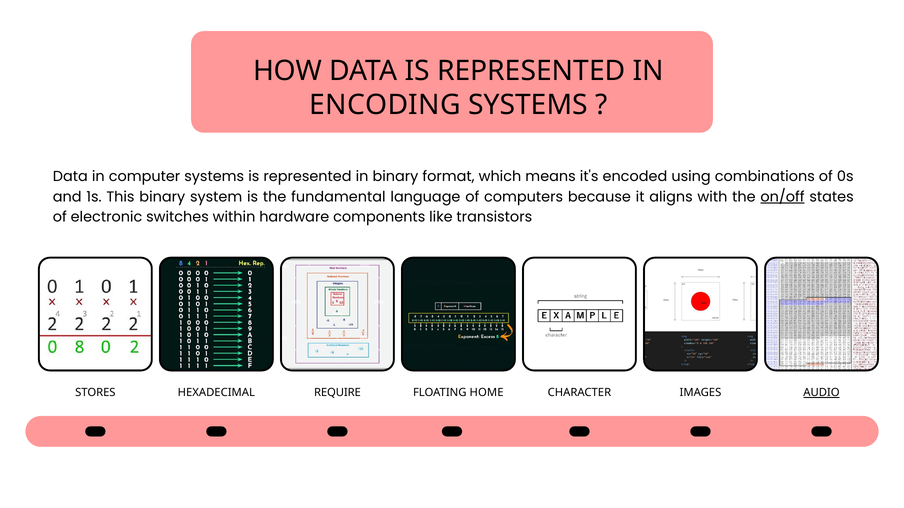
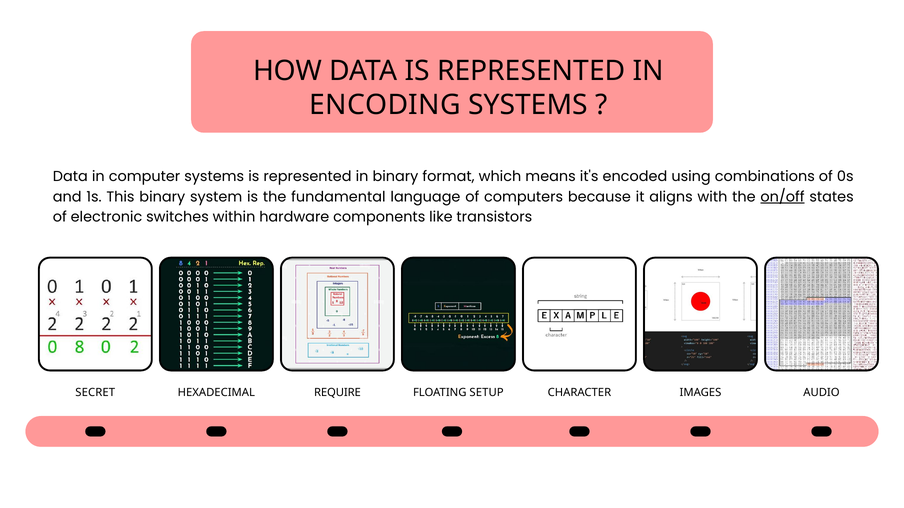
STORES: STORES -> SECRET (95, 393)
HOME: HOME -> SETUP (487, 393)
AUDIO underline: present -> none (821, 393)
